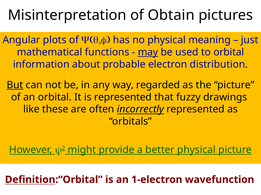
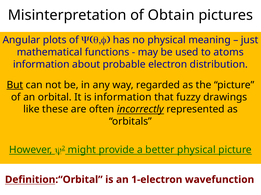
may underline: present -> none (148, 52)
to orbital: orbital -> atoms (229, 52)
is represented: represented -> information (123, 97)
